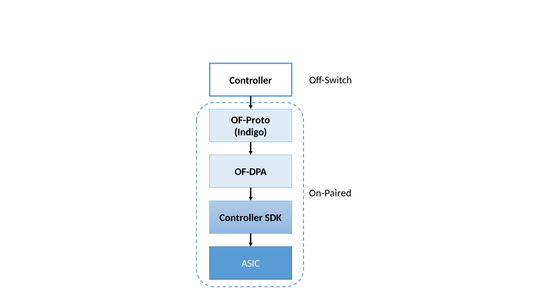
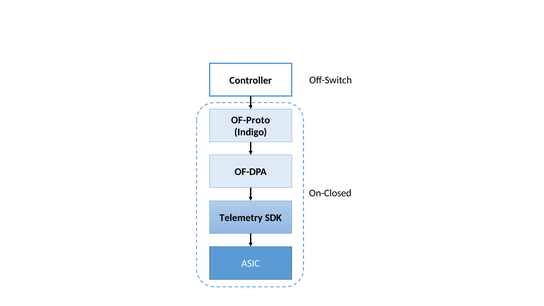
On-Paired: On-Paired -> On-Closed (330, 193)
Controller: Controller -> Telemetry (241, 218)
